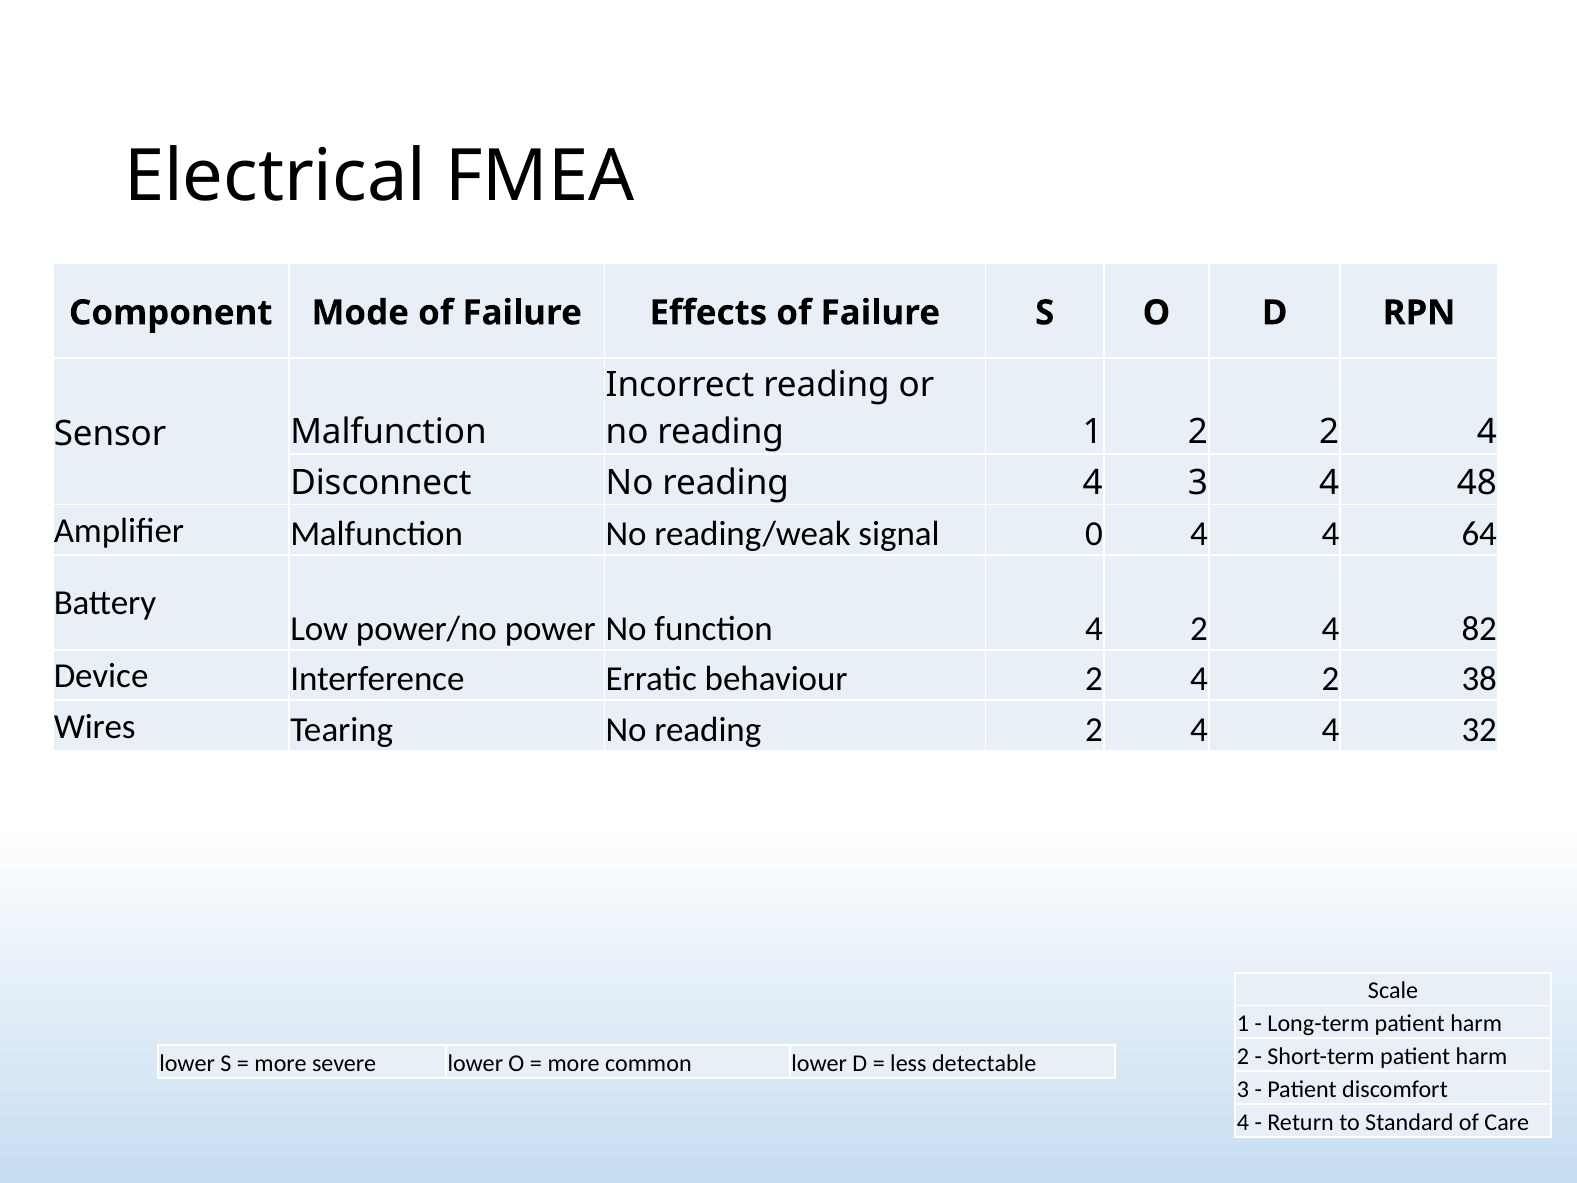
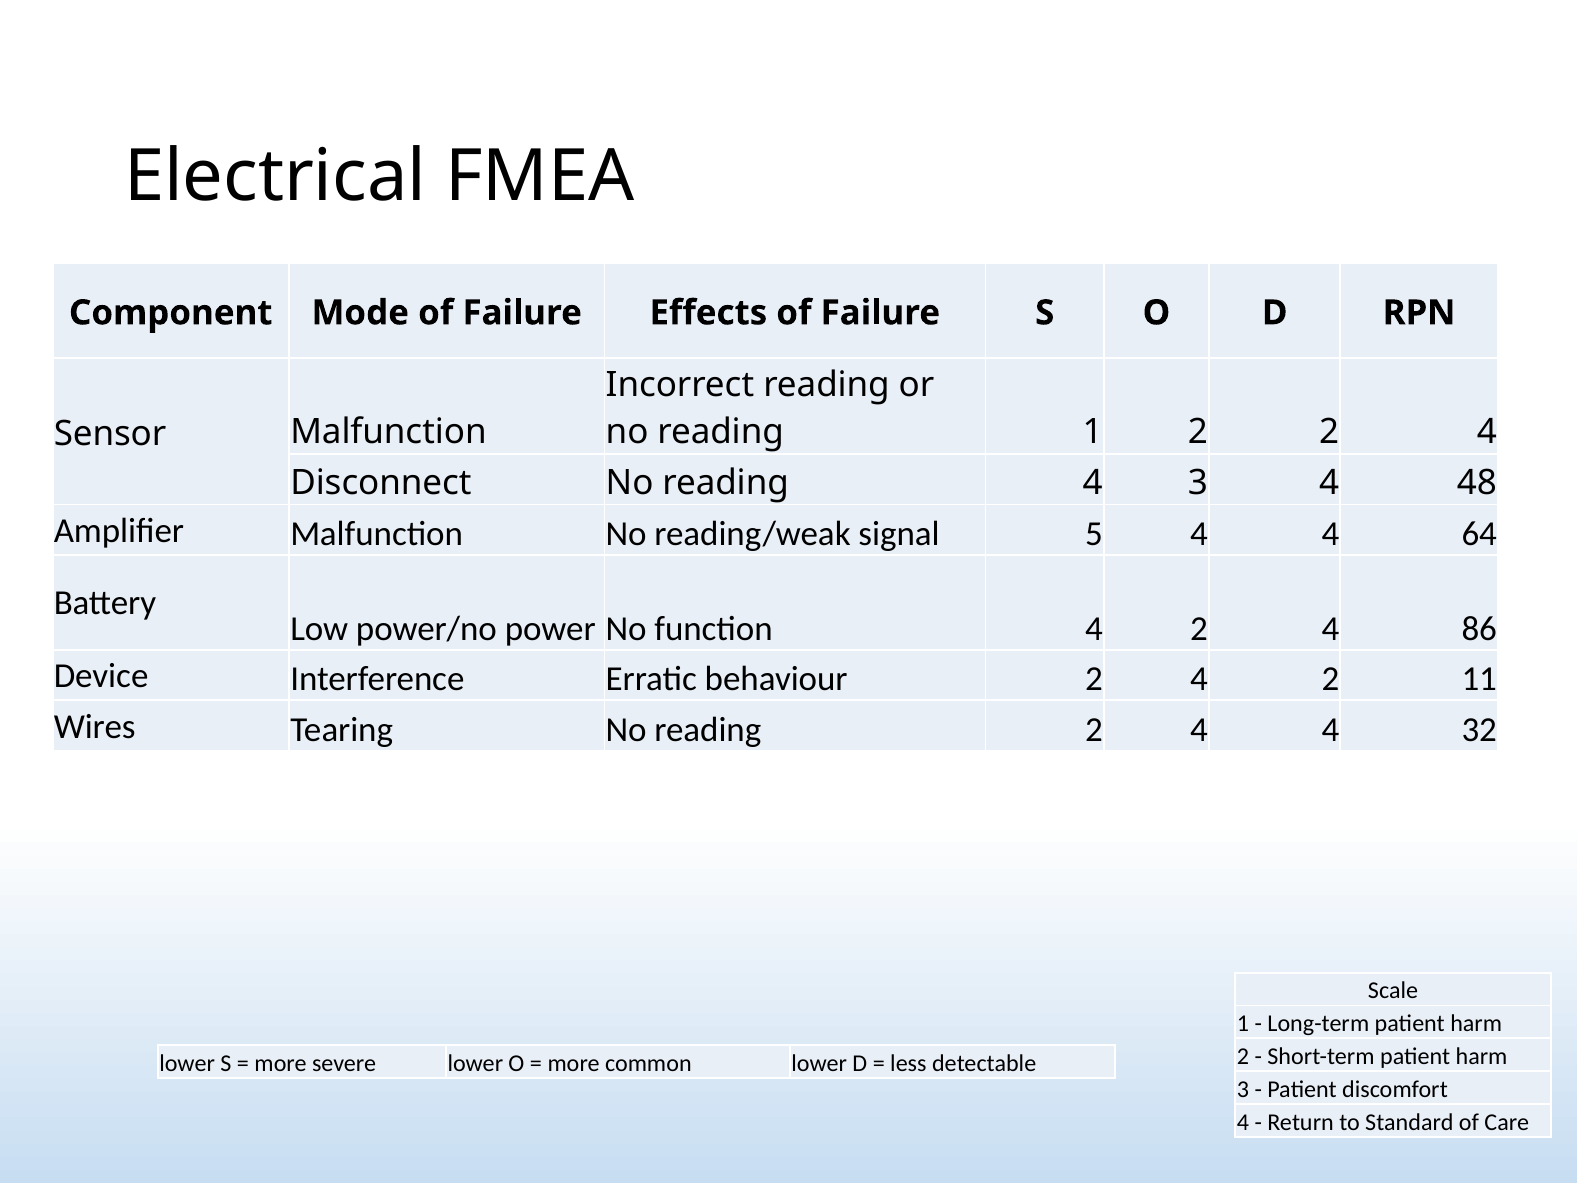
0: 0 -> 5 (1094, 534)
82: 82 -> 86 (1479, 629)
38: 38 -> 11 (1479, 679)
